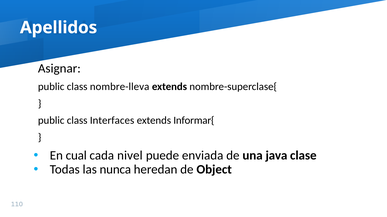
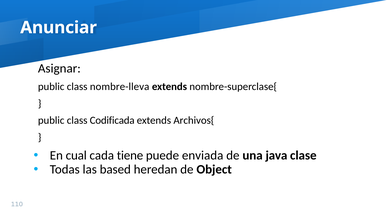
Apellidos: Apellidos -> Anunciar (59, 28)
Interfaces: Interfaces -> Codificada (112, 121)
Informar{: Informar{ -> Archivos{ (194, 121)
nivel: nivel -> tiene (130, 156)
nunca: nunca -> based (115, 170)
